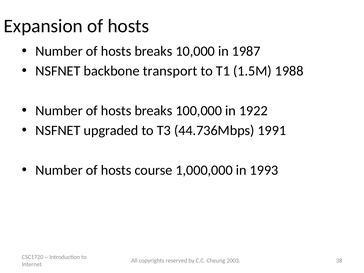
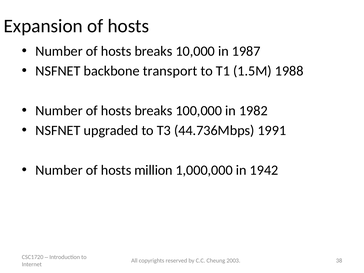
1922: 1922 -> 1982 (253, 111)
course: course -> million (153, 170)
1993: 1993 -> 1942 (264, 170)
